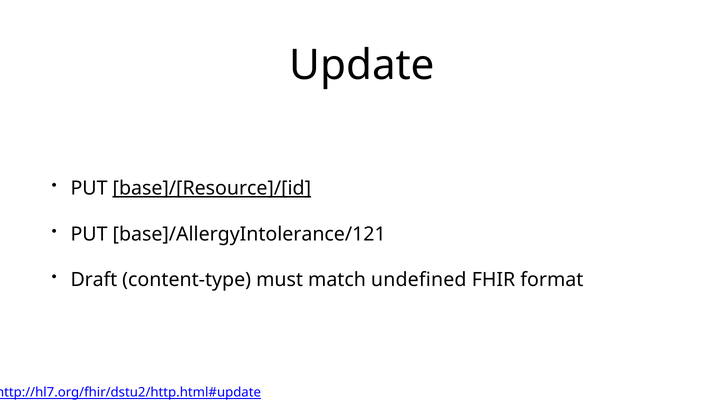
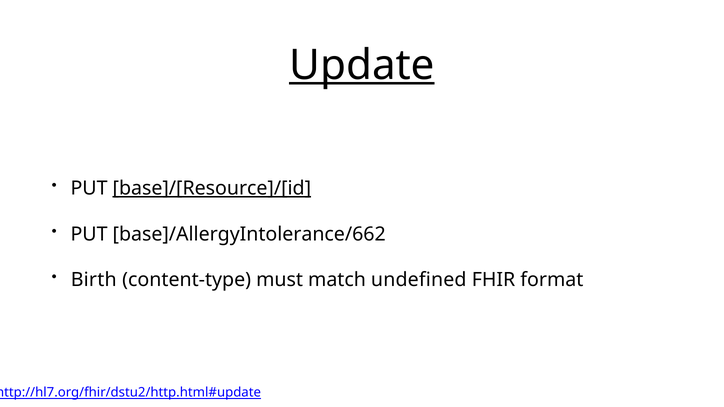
Update underline: none -> present (362, 65)
base]/AllergyIntolerance/121: base]/AllergyIntolerance/121 -> base]/AllergyIntolerance/662 (249, 234)
Draft: Draft -> Birth (94, 280)
